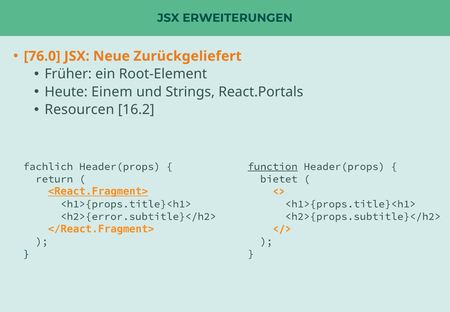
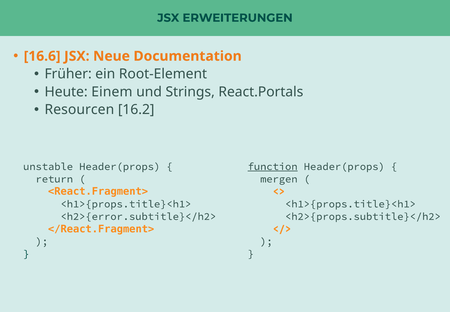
76.0: 76.0 -> 16.6 (42, 56)
Zurückgeliefert: Zurückgeliefert -> Documentation (188, 56)
fachlich: fachlich -> unstable (48, 166)
bietet: bietet -> mergen (279, 179)
<React.Fragment> underline: present -> none (98, 191)
